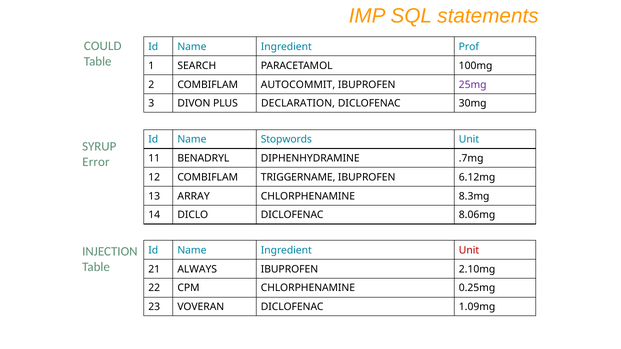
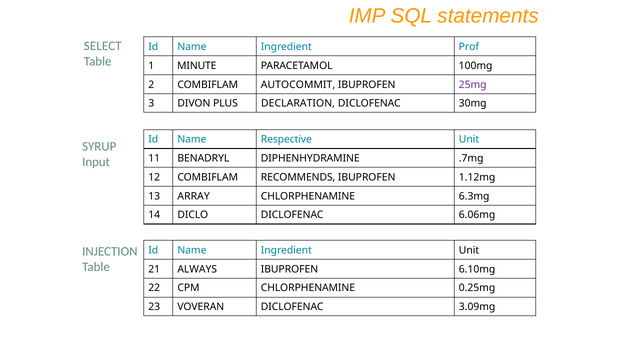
COULD: COULD -> SELECT (103, 46)
SEARCH: SEARCH -> MINUTE (197, 66)
Stopwords: Stopwords -> Respective (286, 140)
Error: Error -> Input (96, 162)
TRIGGERNAME: TRIGGERNAME -> RECOMMENDS (298, 177)
6.12mg: 6.12mg -> 1.12mg (477, 177)
8.3mg: 8.3mg -> 6.3mg (474, 196)
8.06mg: 8.06mg -> 6.06mg (477, 215)
Unit colour: red -> black (469, 251)
2.10mg: 2.10mg -> 6.10mg (477, 269)
1.09mg: 1.09mg -> 3.09mg (477, 307)
